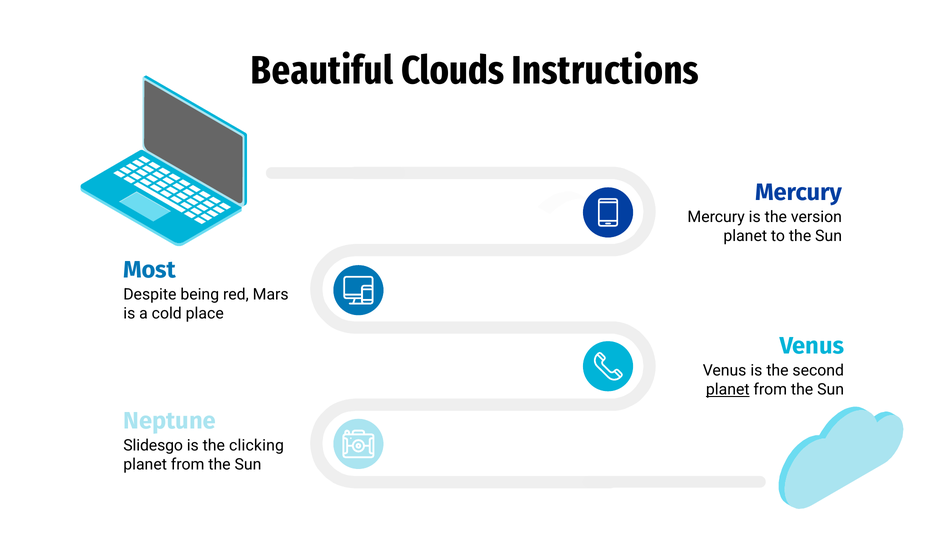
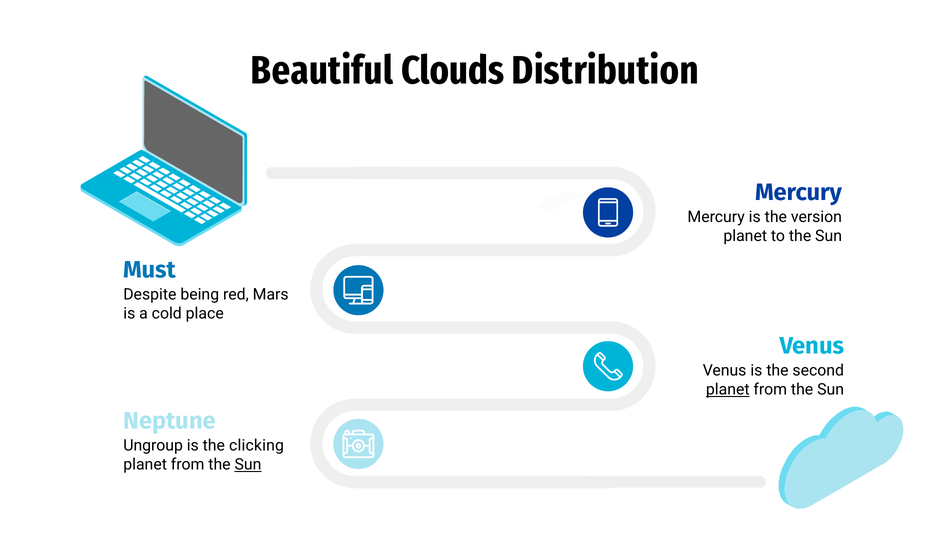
Instructions: Instructions -> Distribution (605, 71)
Most: Most -> Must (150, 270)
Slidesgo: Slidesgo -> Ungroup (153, 446)
Sun underline: none -> present (248, 465)
